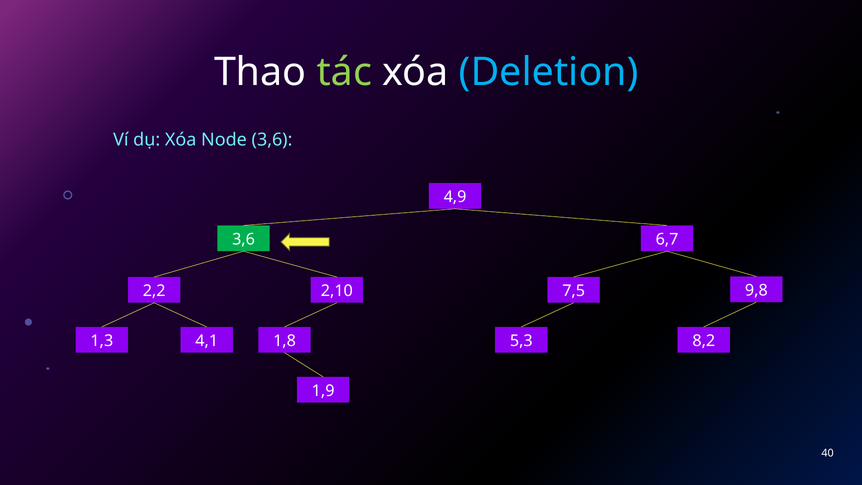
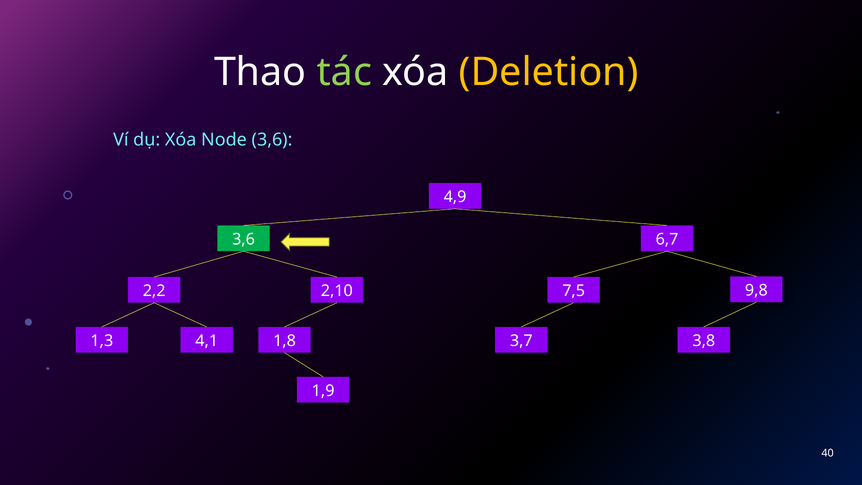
Deletion colour: light blue -> yellow (549, 72)
5,3: 5,3 -> 3,7 (521, 341)
8,2: 8,2 -> 3,8 (704, 341)
